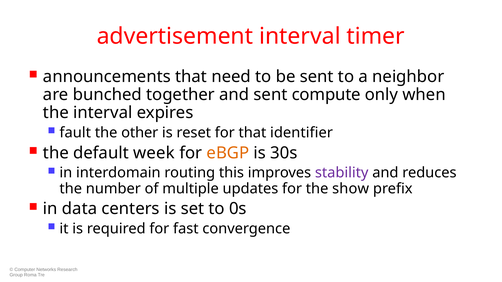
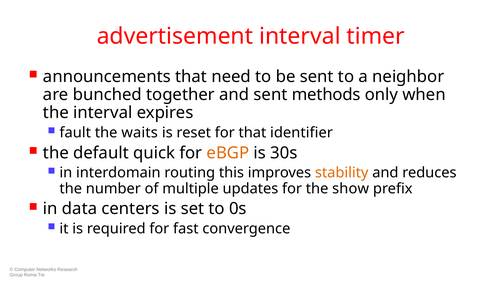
compute: compute -> methods (326, 95)
other: other -> waits (140, 133)
week: week -> quick (154, 153)
stability colour: purple -> orange (342, 173)
